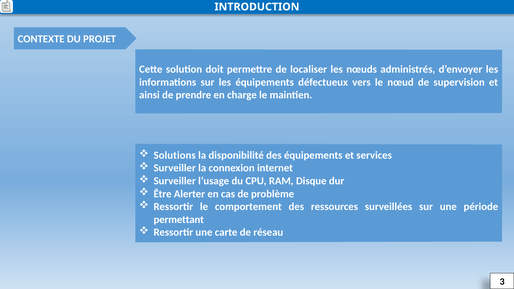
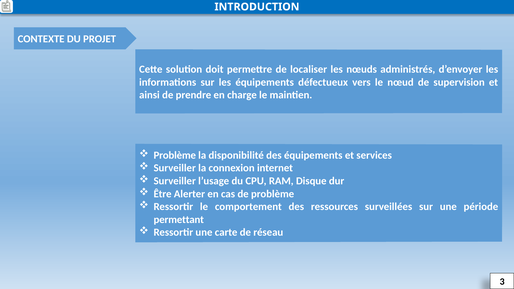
Solutions: Solutions -> Problème (175, 155)
